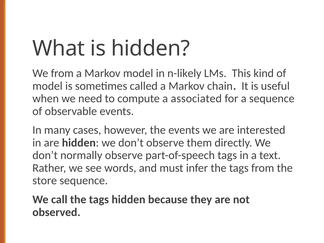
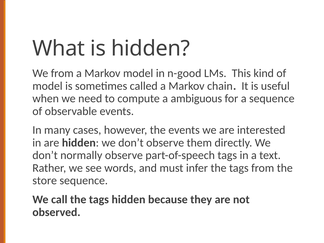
n-likely: n-likely -> n-good (184, 73)
associated: associated -> ambiguous (196, 99)
